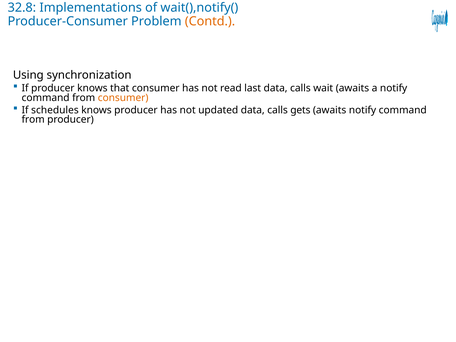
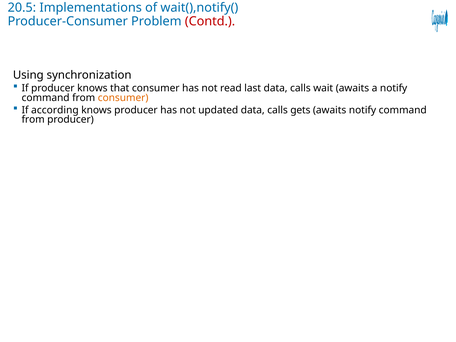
32.8: 32.8 -> 20.5 (22, 8)
Contd colour: orange -> red (210, 21)
schedules: schedules -> according (55, 110)
